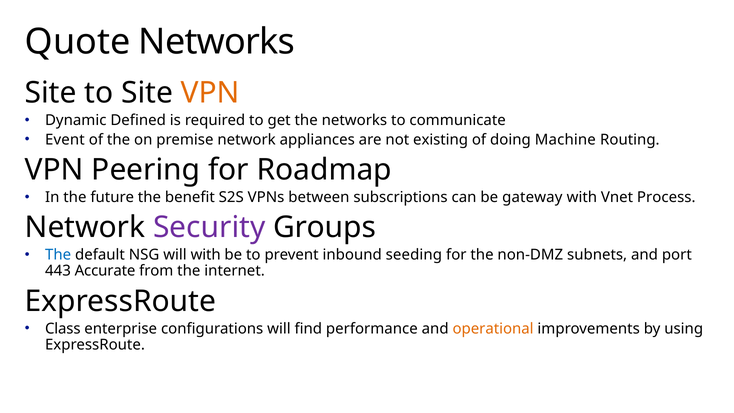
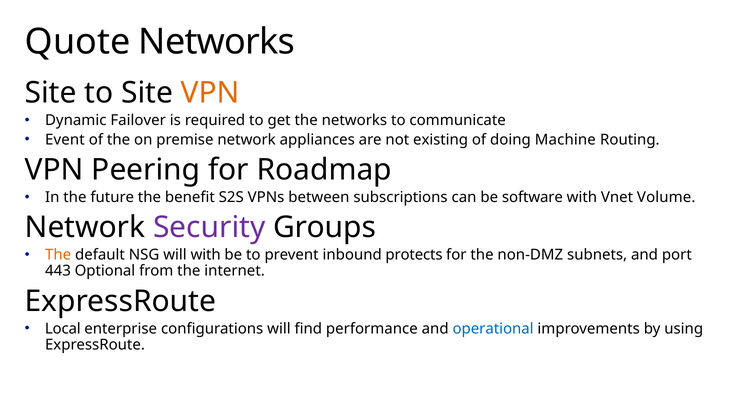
Defined: Defined -> Failover (138, 120)
gateway: gateway -> software (532, 197)
Process: Process -> Volume (666, 197)
The colour: blue -> orange (58, 255)
seeding: seeding -> protects (414, 255)
Accurate: Accurate -> Optional (105, 271)
Class: Class -> Local (63, 328)
operational colour: orange -> blue (493, 328)
